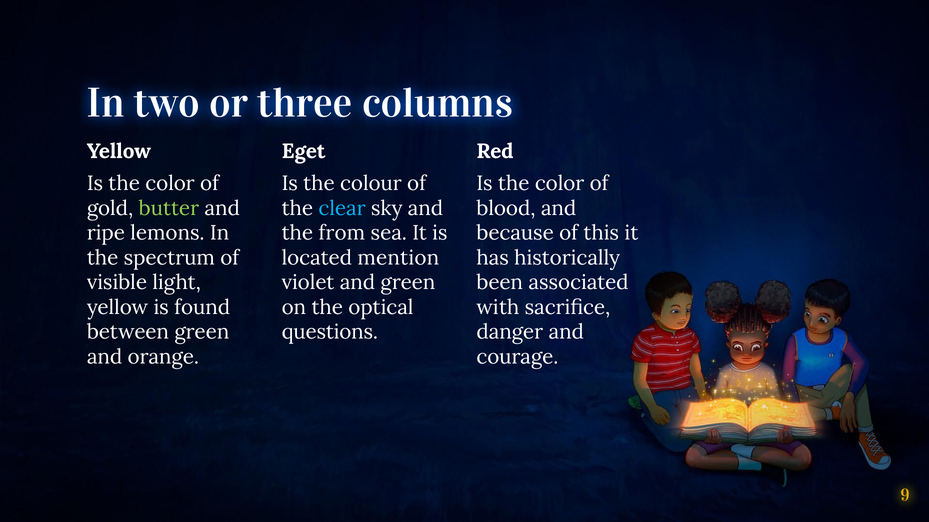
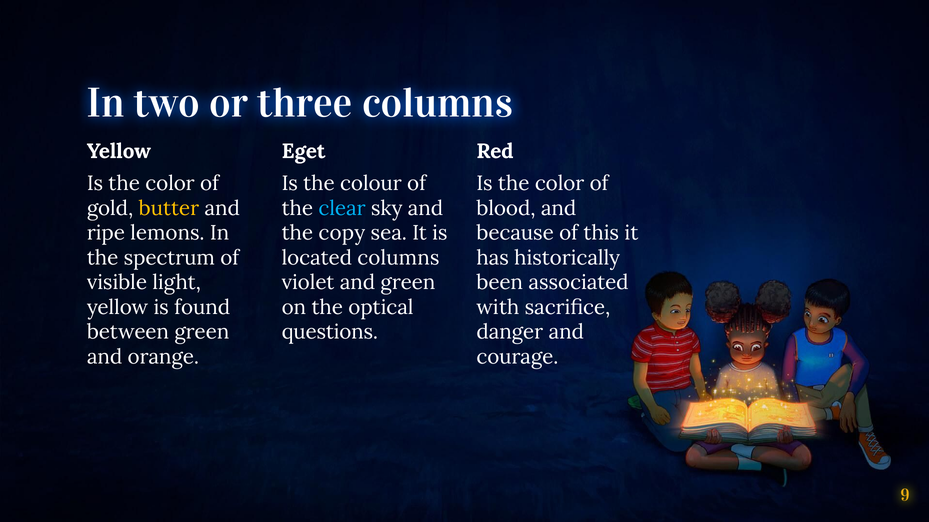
butter colour: light green -> yellow (169, 209)
from: from -> copy (342, 233)
located mention: mention -> columns (398, 258)
